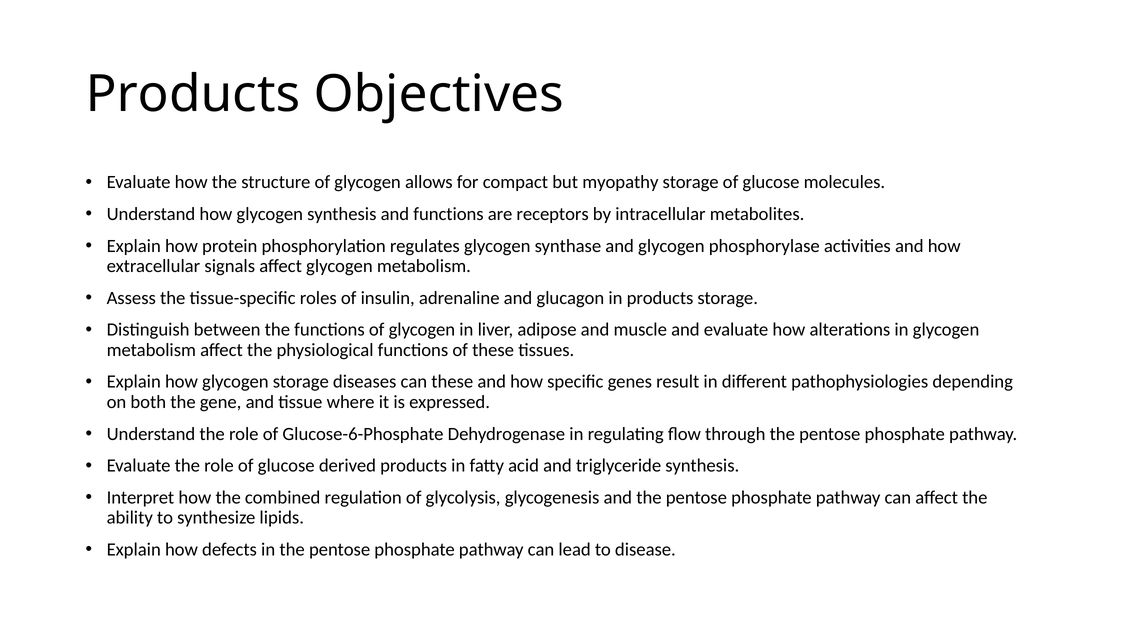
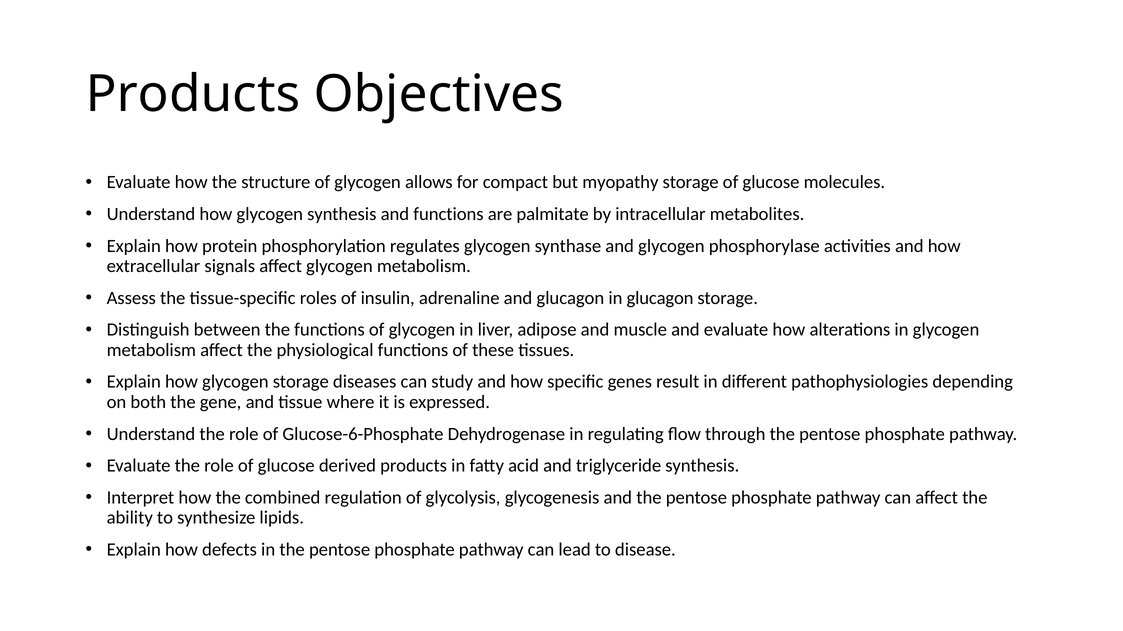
receptors: receptors -> palmitate (553, 214)
in products: products -> glucagon (660, 298)
can these: these -> study (452, 382)
